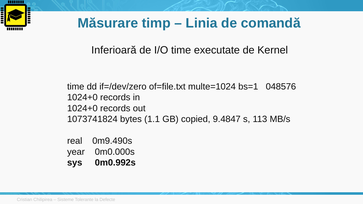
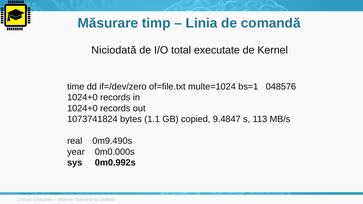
Inferioară: Inferioară -> Niciodată (114, 50)
I/O time: time -> total (181, 50)
